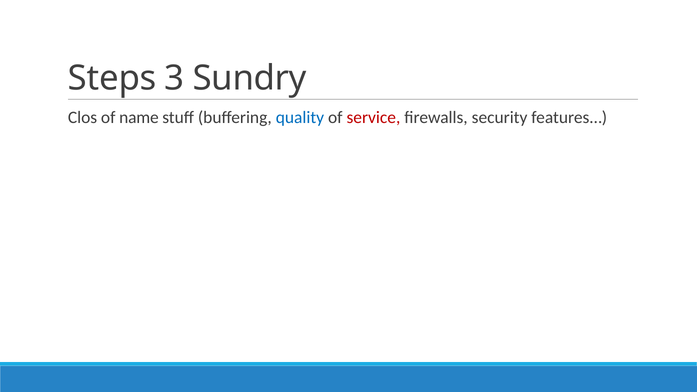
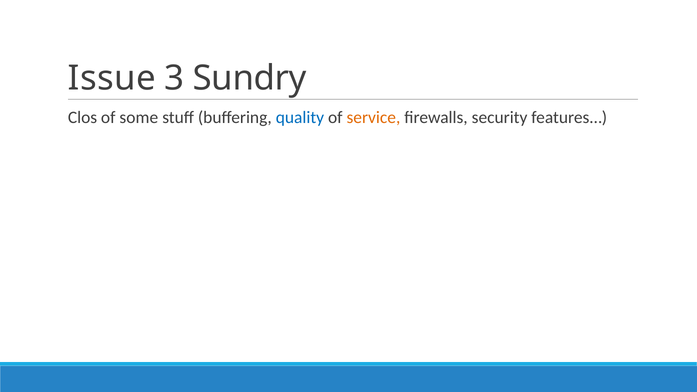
Steps: Steps -> Issue (112, 78)
name: name -> some (139, 117)
service colour: red -> orange (373, 117)
